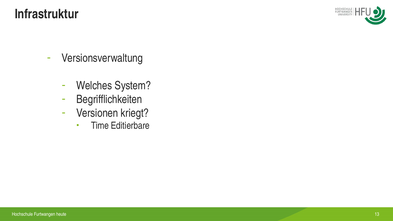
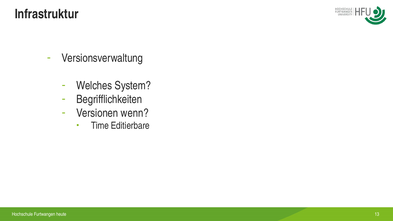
kriegt: kriegt -> wenn (135, 113)
